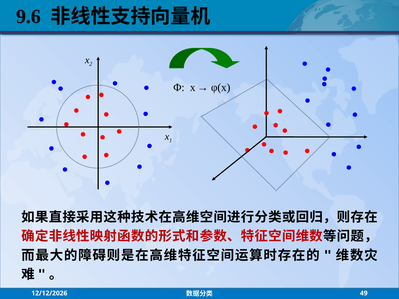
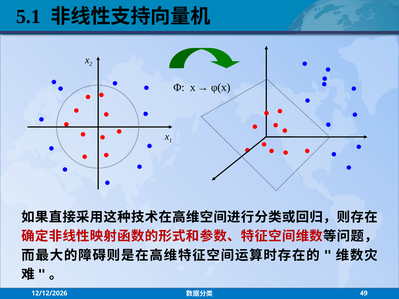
9.6: 9.6 -> 5.1 (28, 17)
